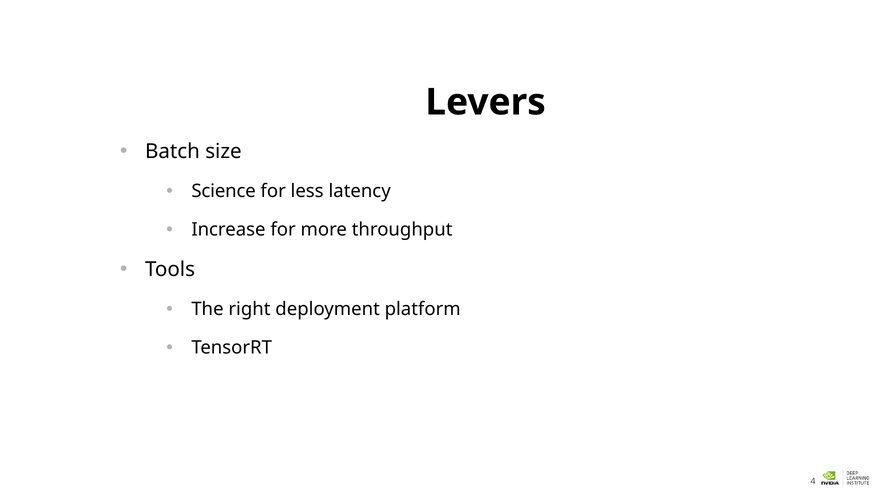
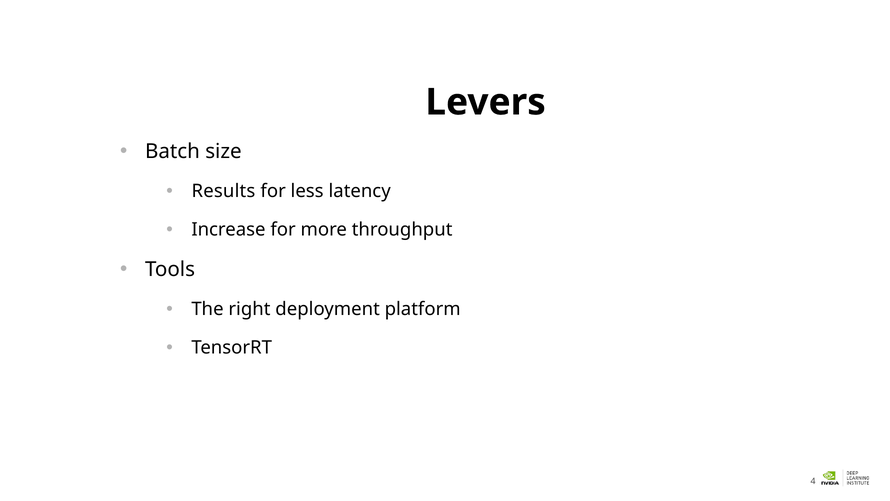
Science: Science -> Results (223, 191)
